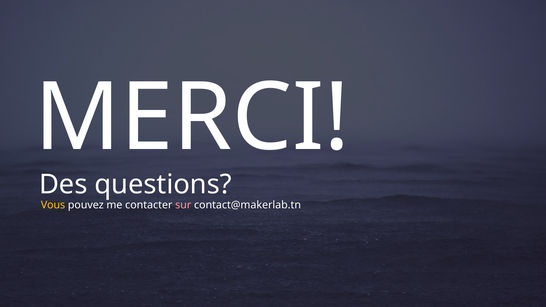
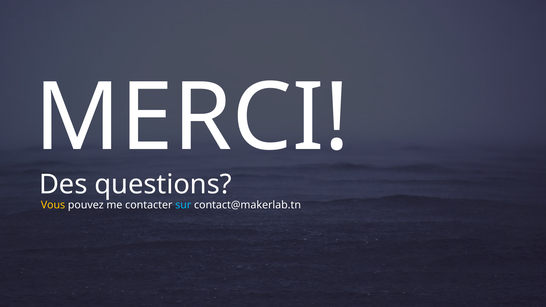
sur colour: pink -> light blue (183, 205)
